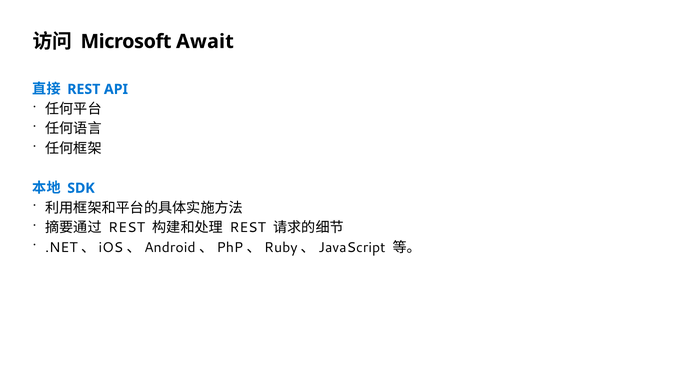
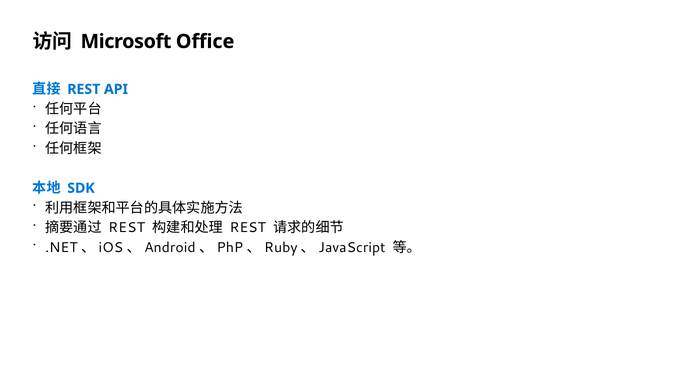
Await: Await -> Office (205, 41)
